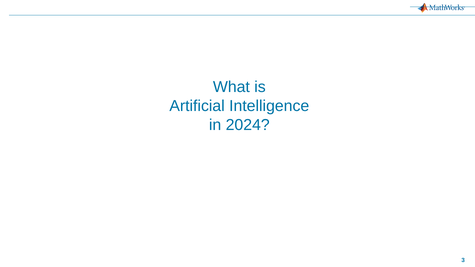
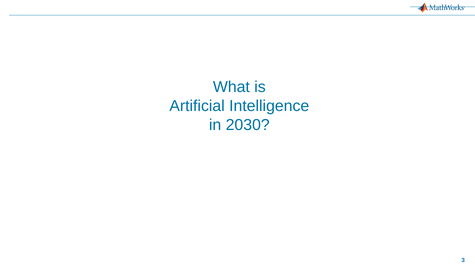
2024: 2024 -> 2030 (248, 125)
